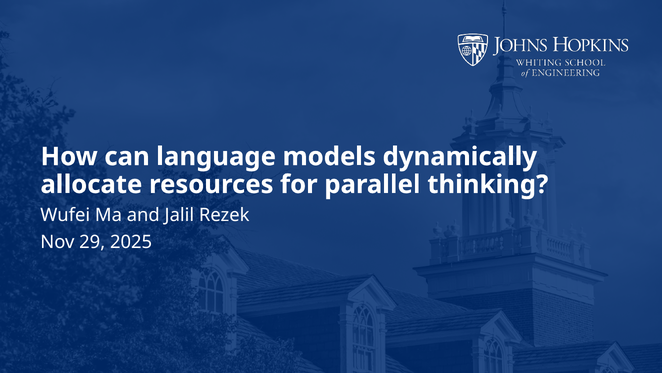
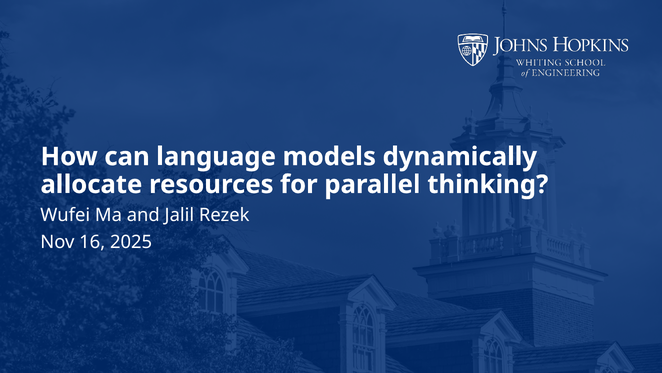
29: 29 -> 16 (92, 242)
